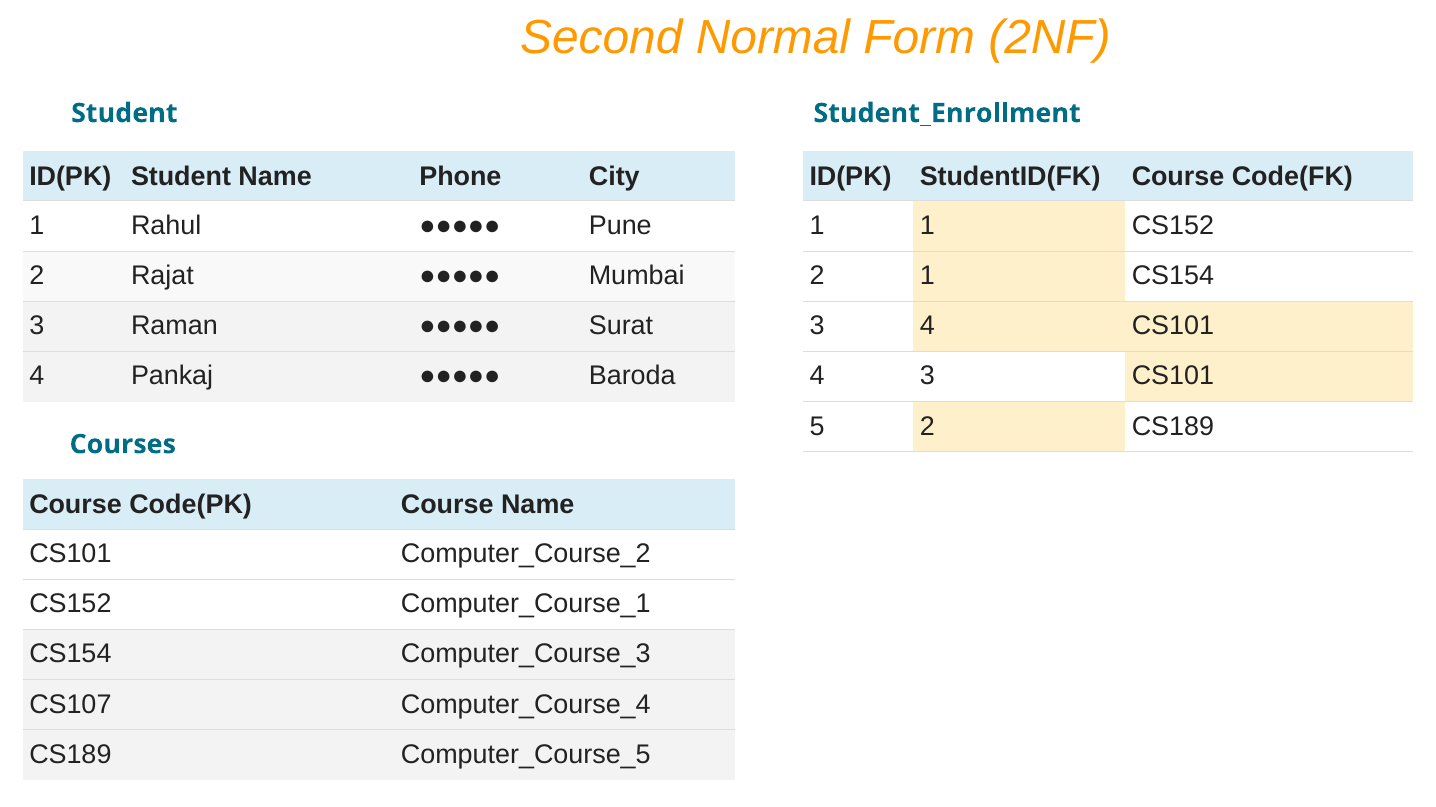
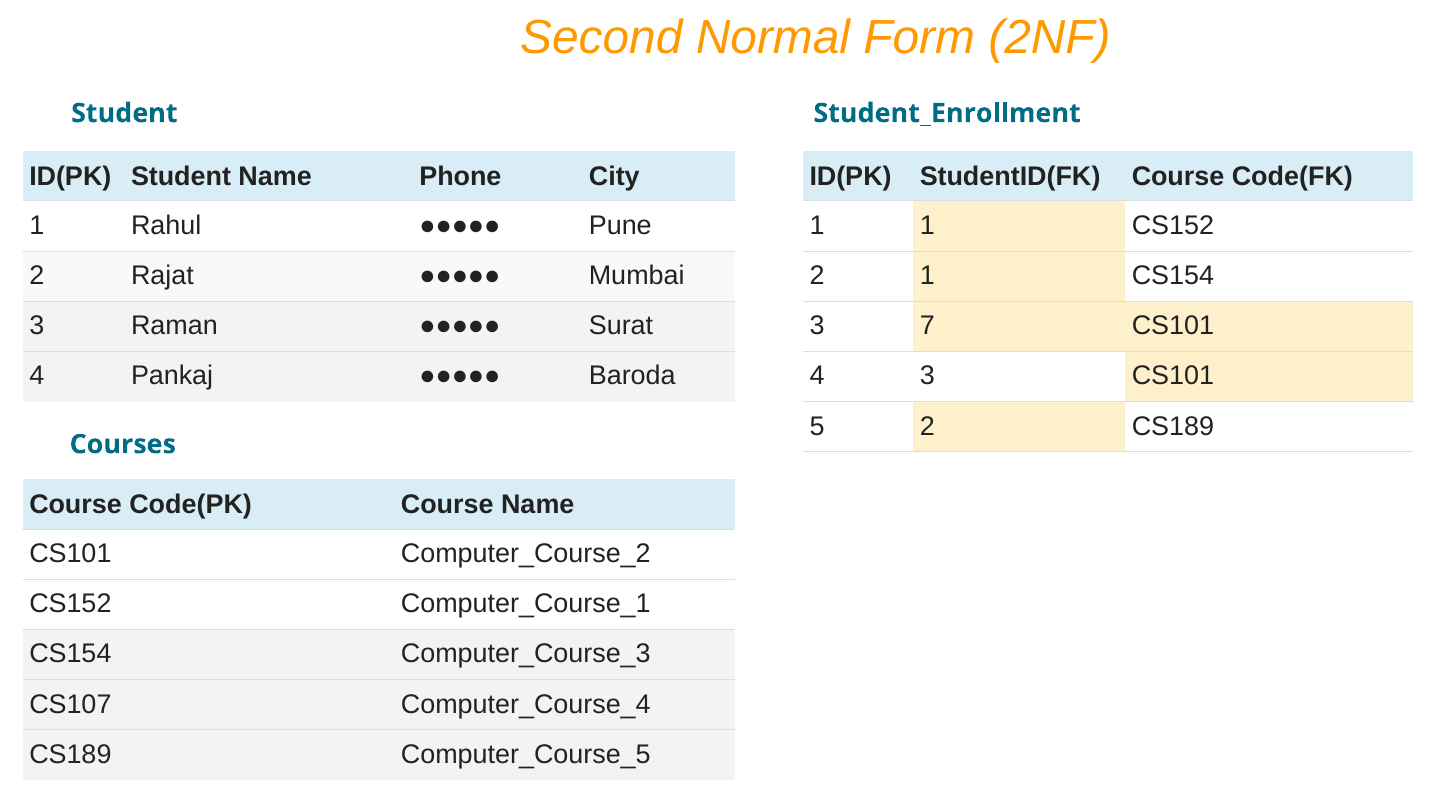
3 4: 4 -> 7 (927, 326)
